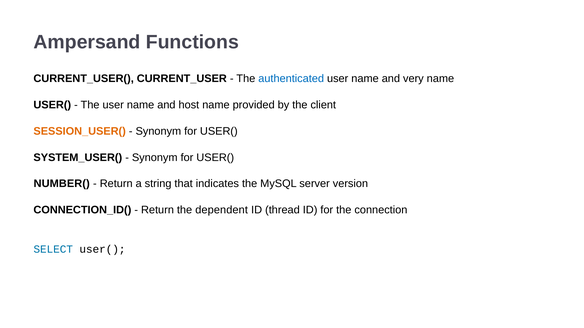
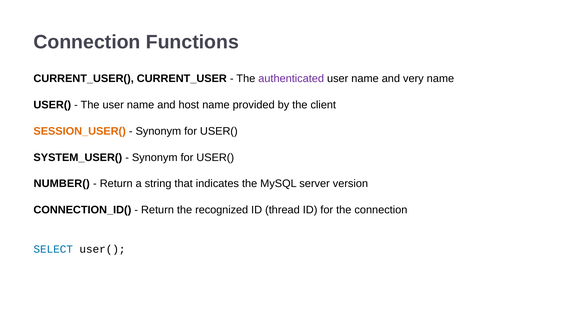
Ampersand: Ampersand -> Connection (87, 42)
authenticated colour: blue -> purple (291, 79)
dependent: dependent -> recognized (222, 210)
